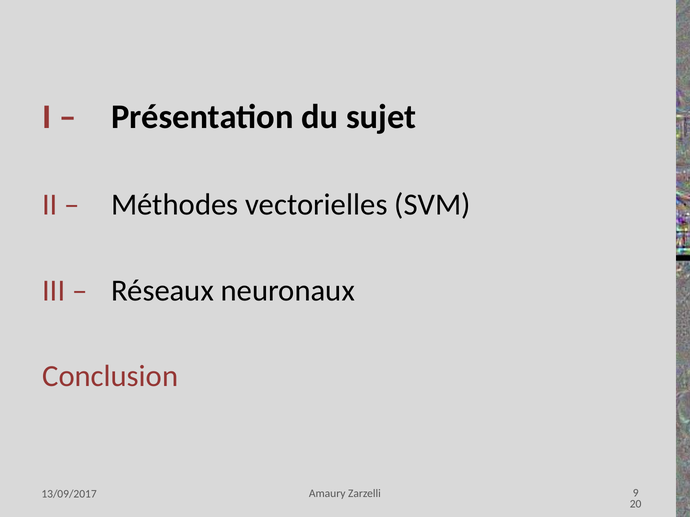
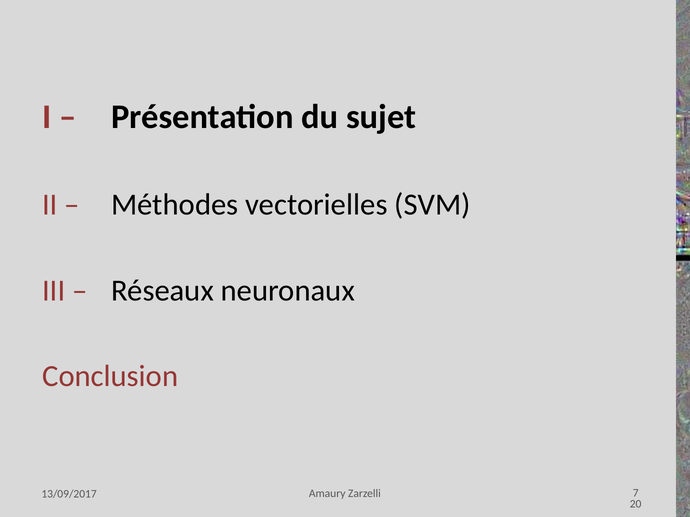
9: 9 -> 7 (636, 494)
